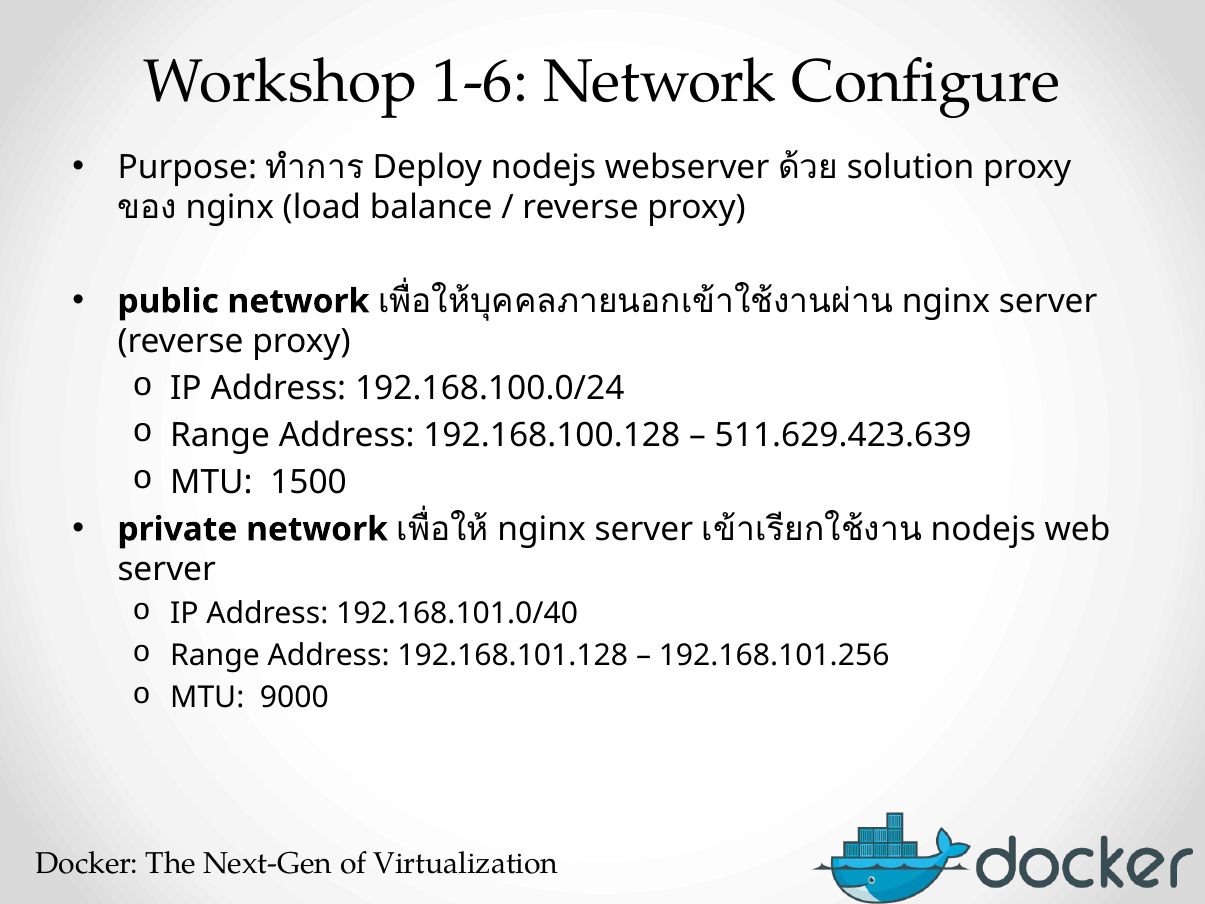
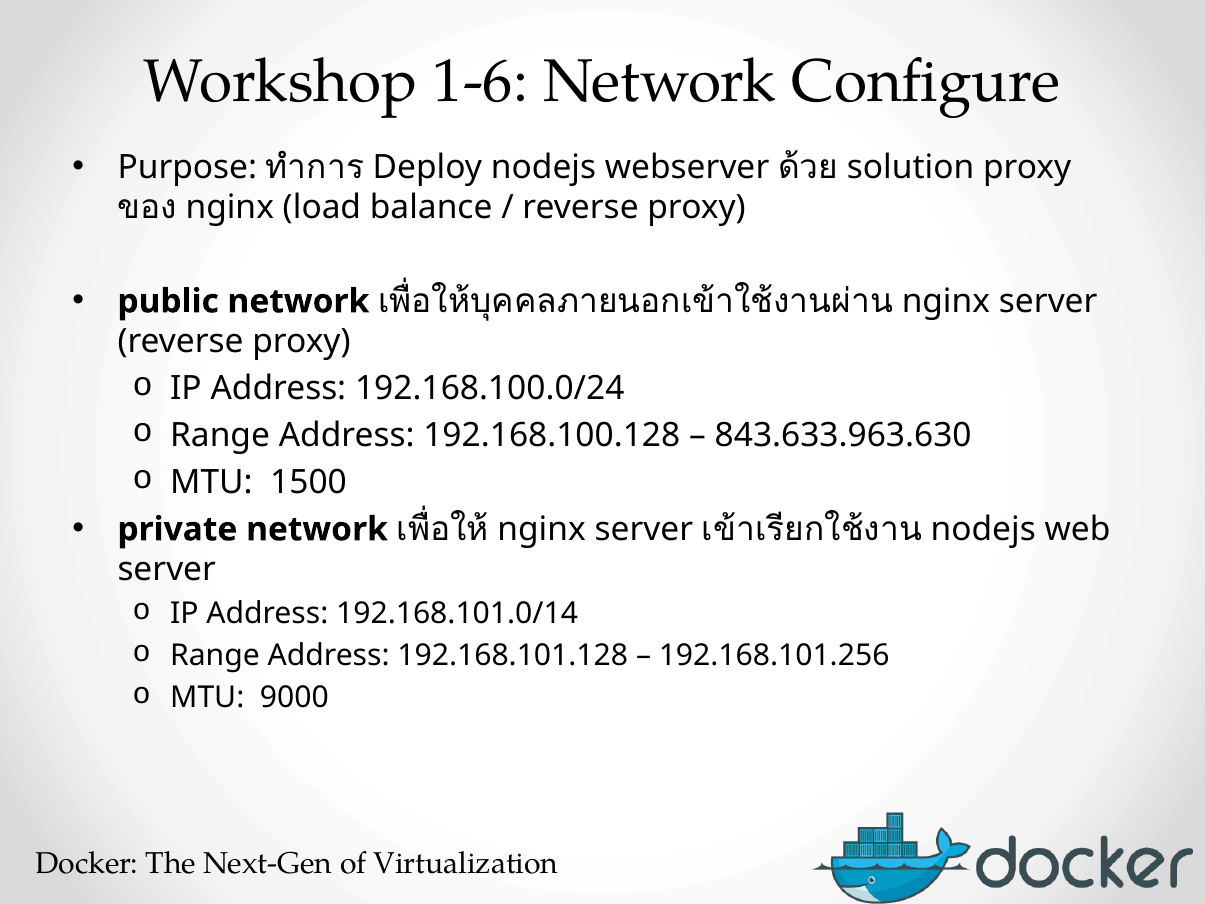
511.629.423.639: 511.629.423.639 -> 843.633.963.630 (843, 435)
192.168.101.0/40: 192.168.101.0/40 -> 192.168.101.0/14 (457, 613)
